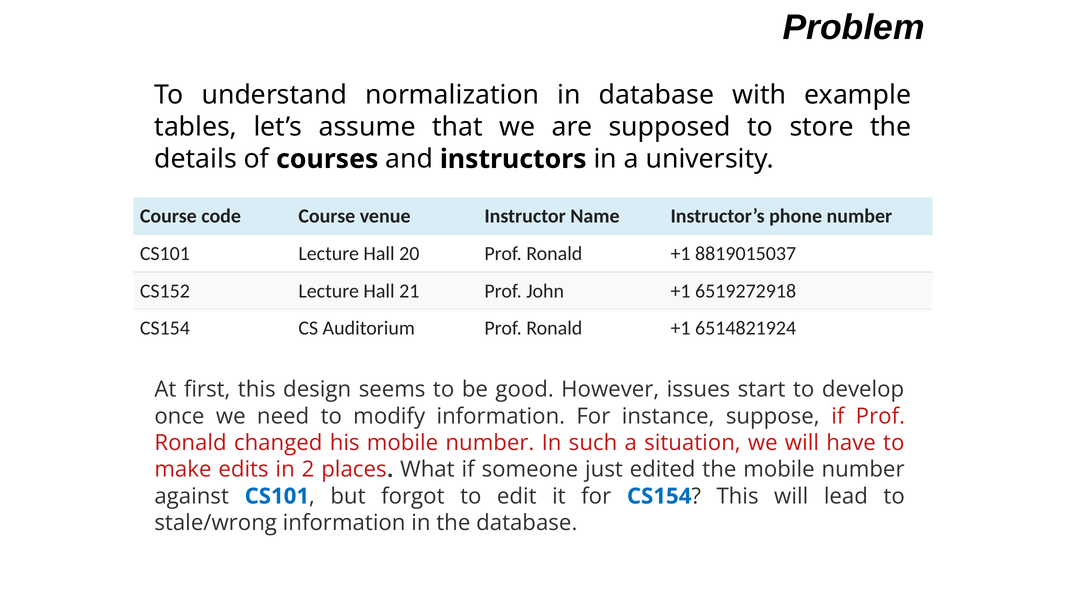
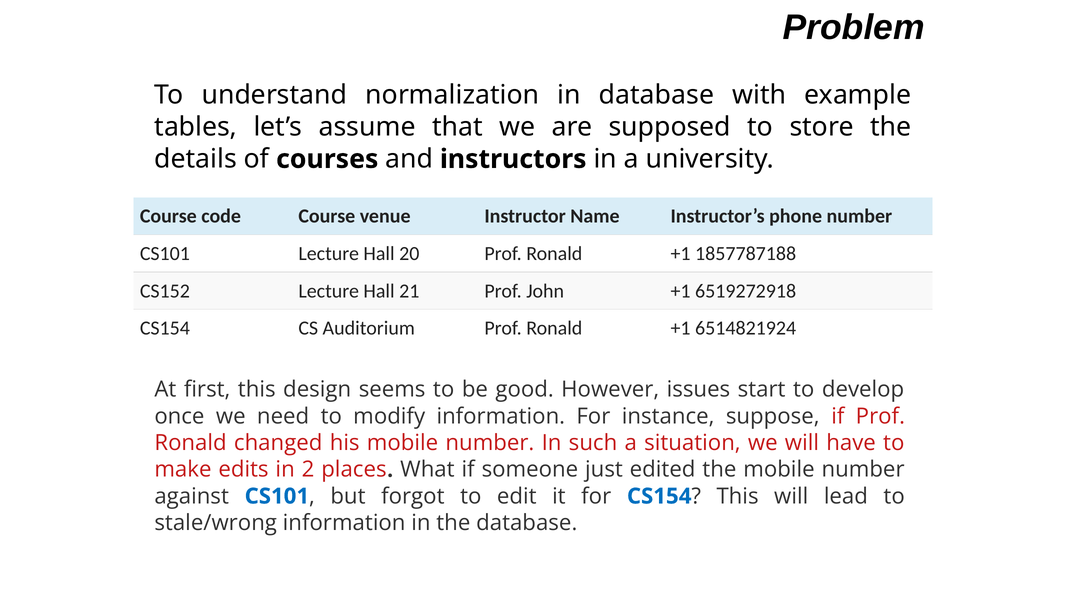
8819015037: 8819015037 -> 1857787188 (746, 254)
